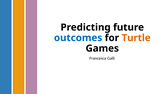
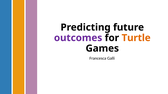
outcomes colour: blue -> purple (78, 38)
